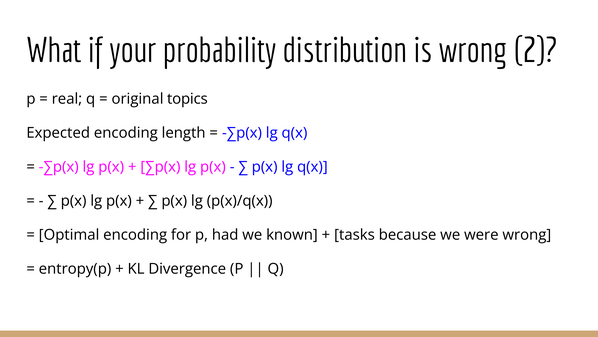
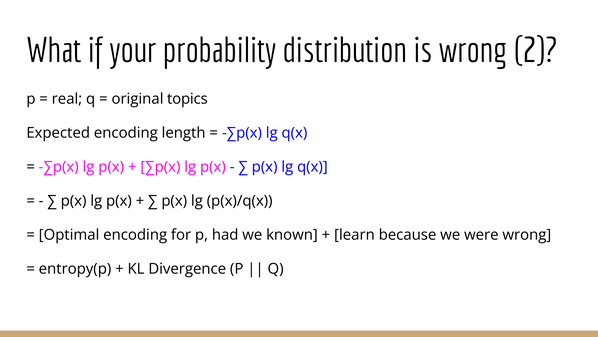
tasks: tasks -> learn (354, 234)
